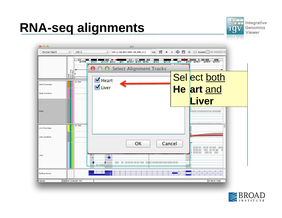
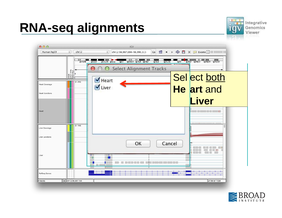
and underline: present -> none (214, 89)
